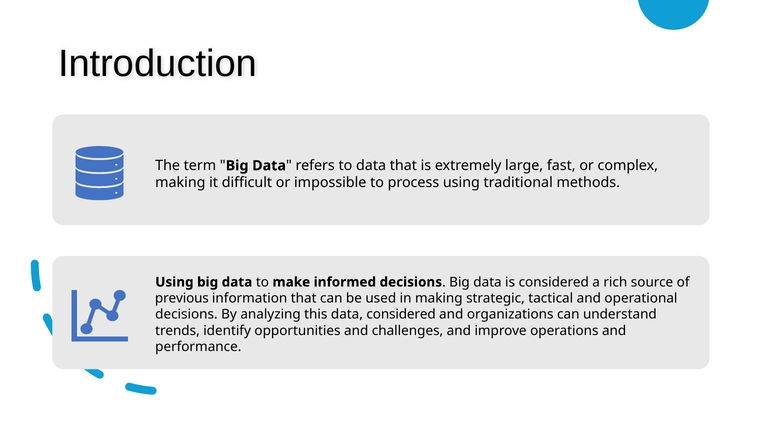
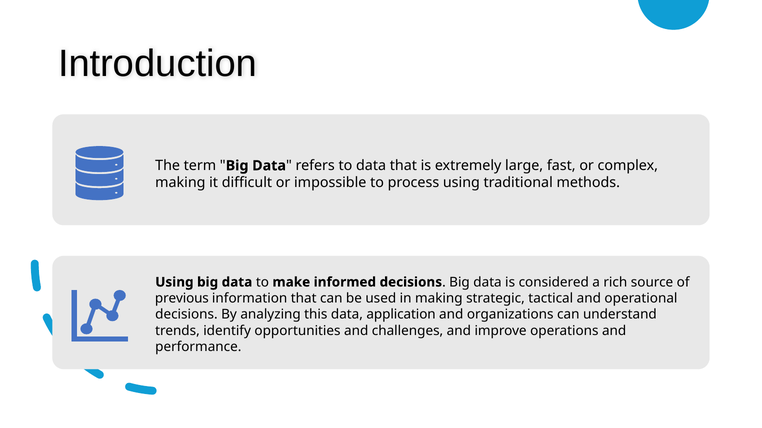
data considered: considered -> application (401, 315)
